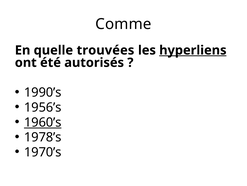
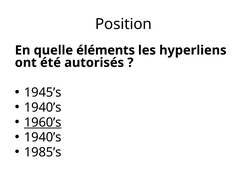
Comme: Comme -> Position (123, 24)
trouvées: trouvées -> éléments (106, 50)
hyperliens underline: present -> none (193, 50)
1990’s: 1990’s -> 1945’s (43, 92)
1956’s: 1956’s -> 1940’s (43, 107)
1978’s: 1978’s -> 1940’s (43, 137)
1970’s: 1970’s -> 1985’s (43, 152)
